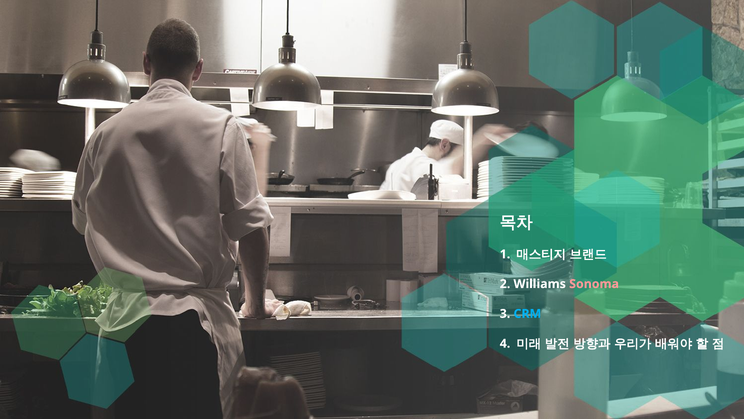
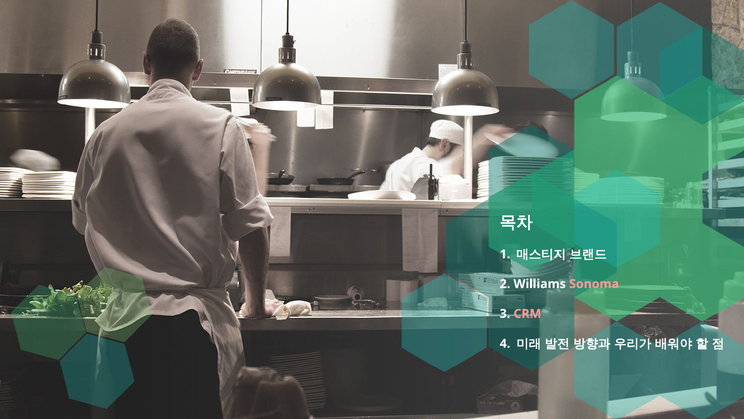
CRM colour: light blue -> pink (527, 313)
